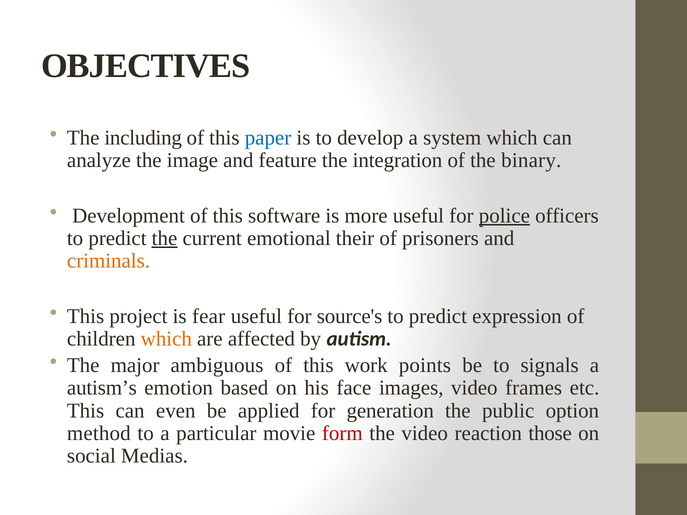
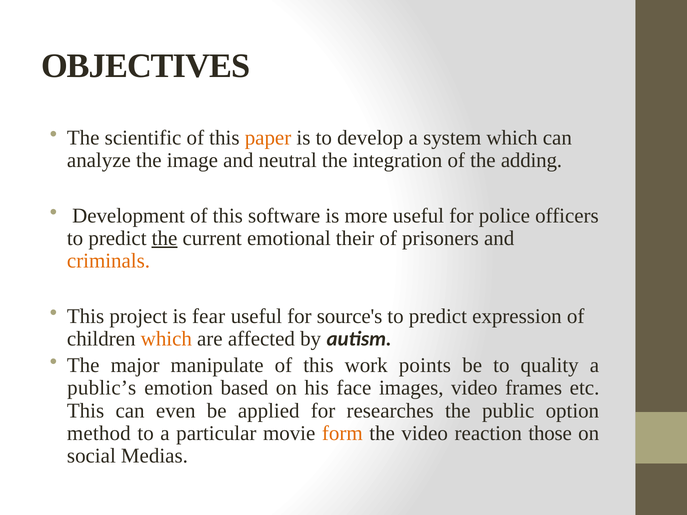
including: including -> scientific (143, 138)
paper colour: blue -> orange (268, 138)
feature: feature -> neutral (288, 160)
binary: binary -> adding (531, 160)
police underline: present -> none (504, 216)
ambiguous: ambiguous -> manipulate (217, 366)
signals: signals -> quality (550, 366)
autism’s: autism’s -> public’s (102, 388)
generation: generation -> researches (390, 411)
form colour: red -> orange (342, 434)
